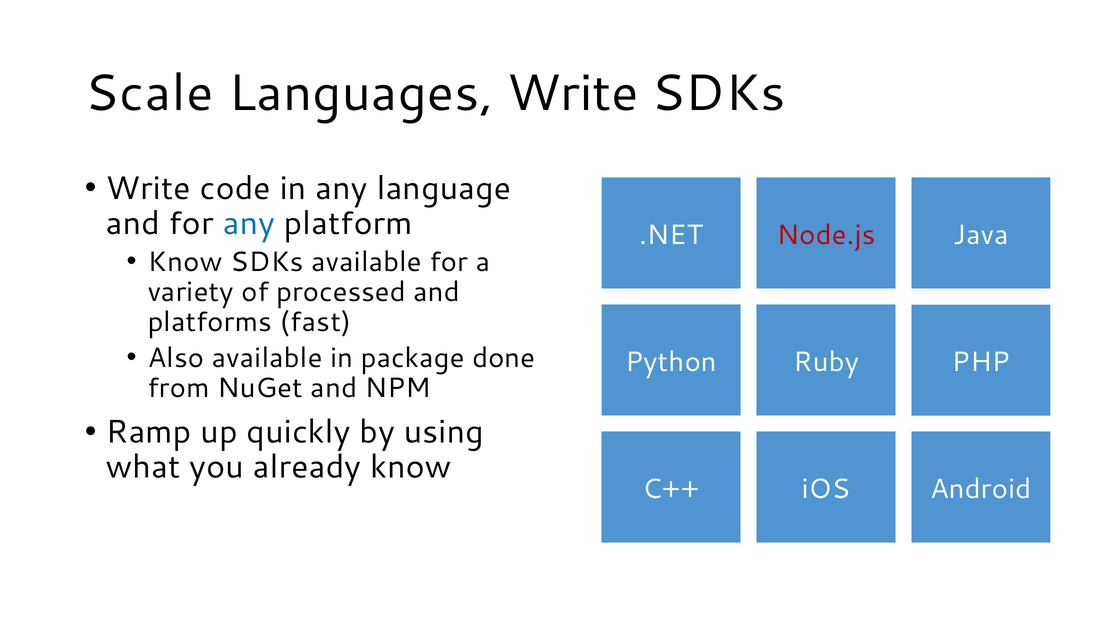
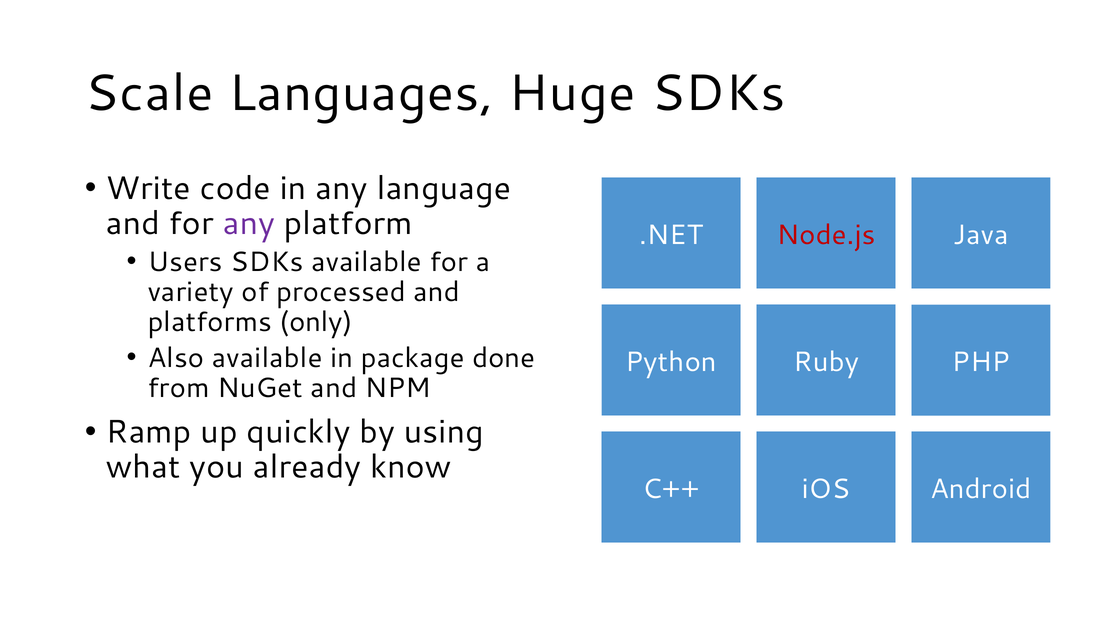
Languages Write: Write -> Huge (572, 94)
any colour: blue -> purple (249, 223)
Know: Know -> Users (185, 262)
fast: fast -> only (316, 322)
